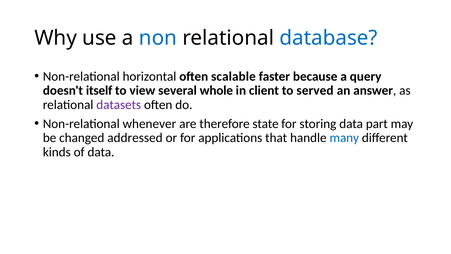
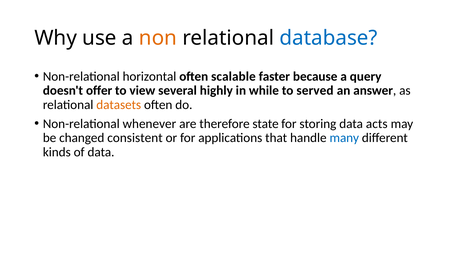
non colour: blue -> orange (158, 38)
itself: itself -> offer (99, 90)
whole: whole -> highly (216, 90)
client: client -> while (264, 90)
datasets colour: purple -> orange (119, 105)
part: part -> acts (377, 124)
addressed: addressed -> consistent (135, 138)
